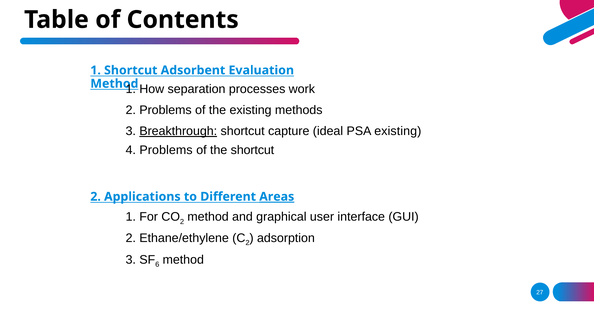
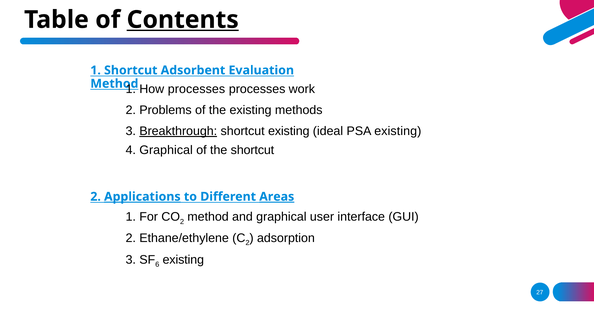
Contents underline: none -> present (183, 20)
How separation: separation -> processes (196, 89)
shortcut capture: capture -> existing (289, 131)
4 Problems: Problems -> Graphical (166, 150)
Applications underline: none -> present (142, 197)
method: method -> existing (183, 260)
